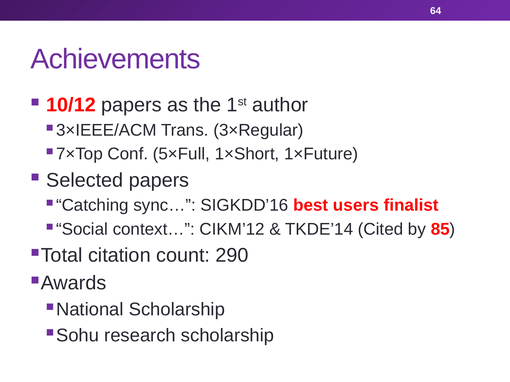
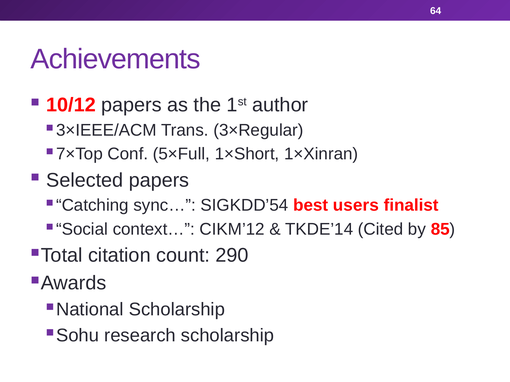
1×Future: 1×Future -> 1×Xinran (321, 154)
SIGKDD’16: SIGKDD’16 -> SIGKDD’54 (244, 206)
